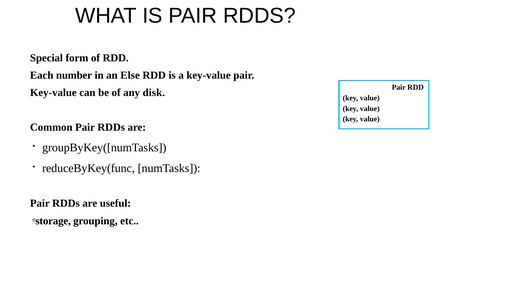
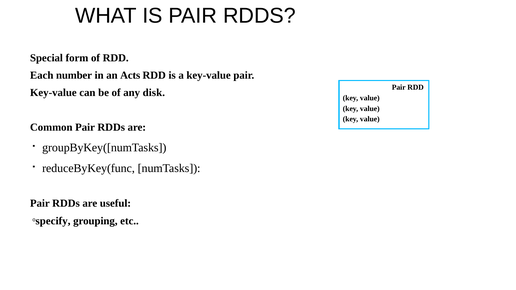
Else: Else -> Acts (130, 75)
storage: storage -> specify (53, 221)
